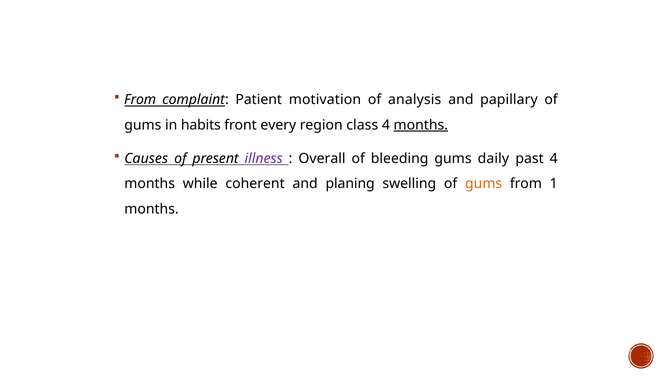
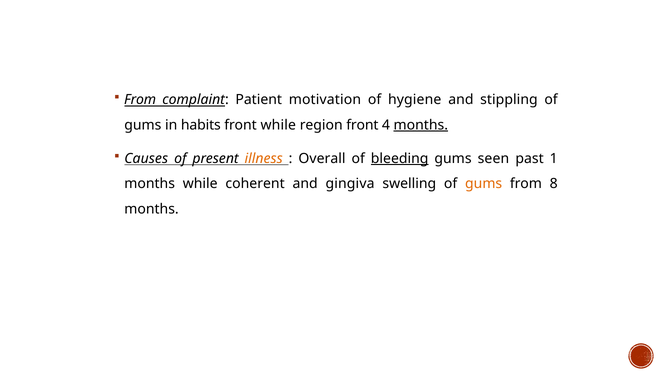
analysis: analysis -> hygiene (415, 100)
papillary: papillary -> stippling (509, 100)
front every: every -> while (278, 125)
region class: class -> front (362, 125)
illness colour: purple -> orange (264, 159)
bleeding underline: none -> present (400, 159)
daily: daily -> seen (493, 159)
past 4: 4 -> 1 (554, 159)
planing: planing -> gingiva (350, 184)
1: 1 -> 8 (554, 184)
